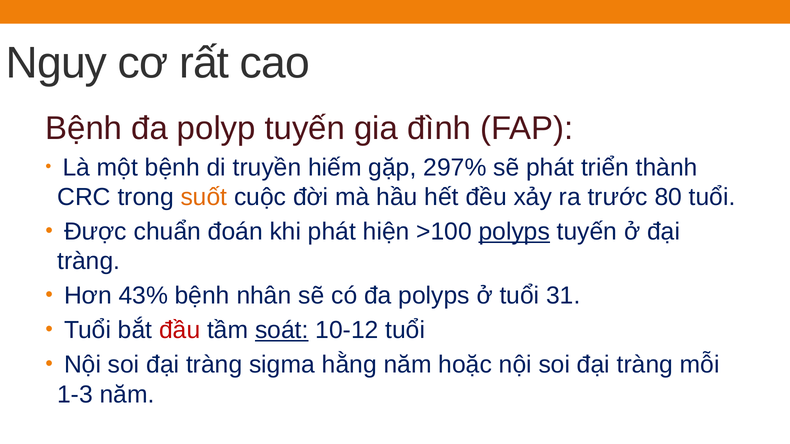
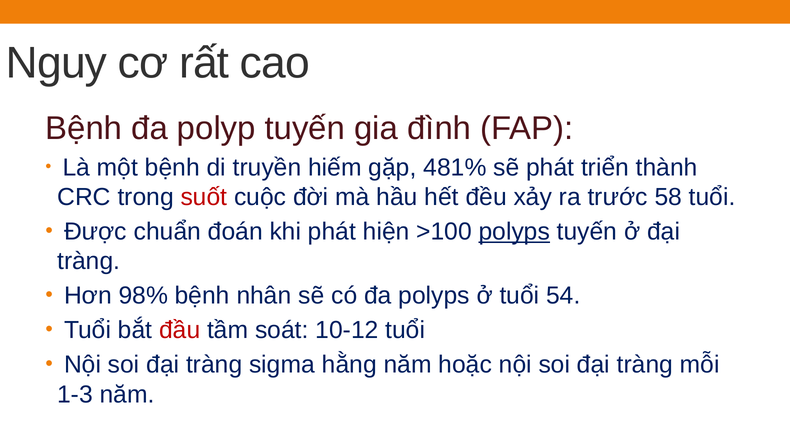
297%: 297% -> 481% (455, 168)
suốt colour: orange -> red (204, 197)
80: 80 -> 58 (668, 197)
43%: 43% -> 98% (143, 296)
31: 31 -> 54 (563, 296)
soát underline: present -> none (282, 331)
